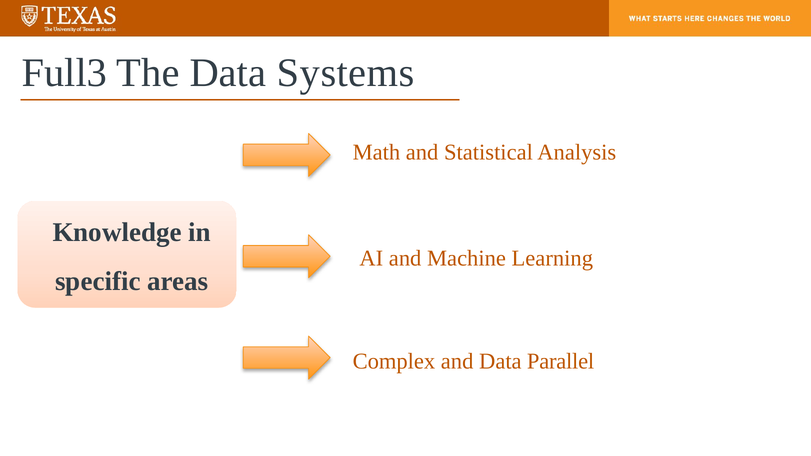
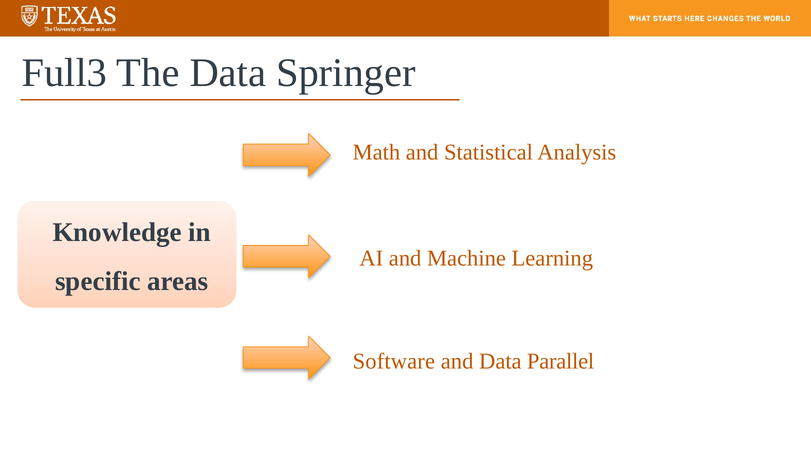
Systems: Systems -> Springer (346, 73)
Complex: Complex -> Software (394, 361)
